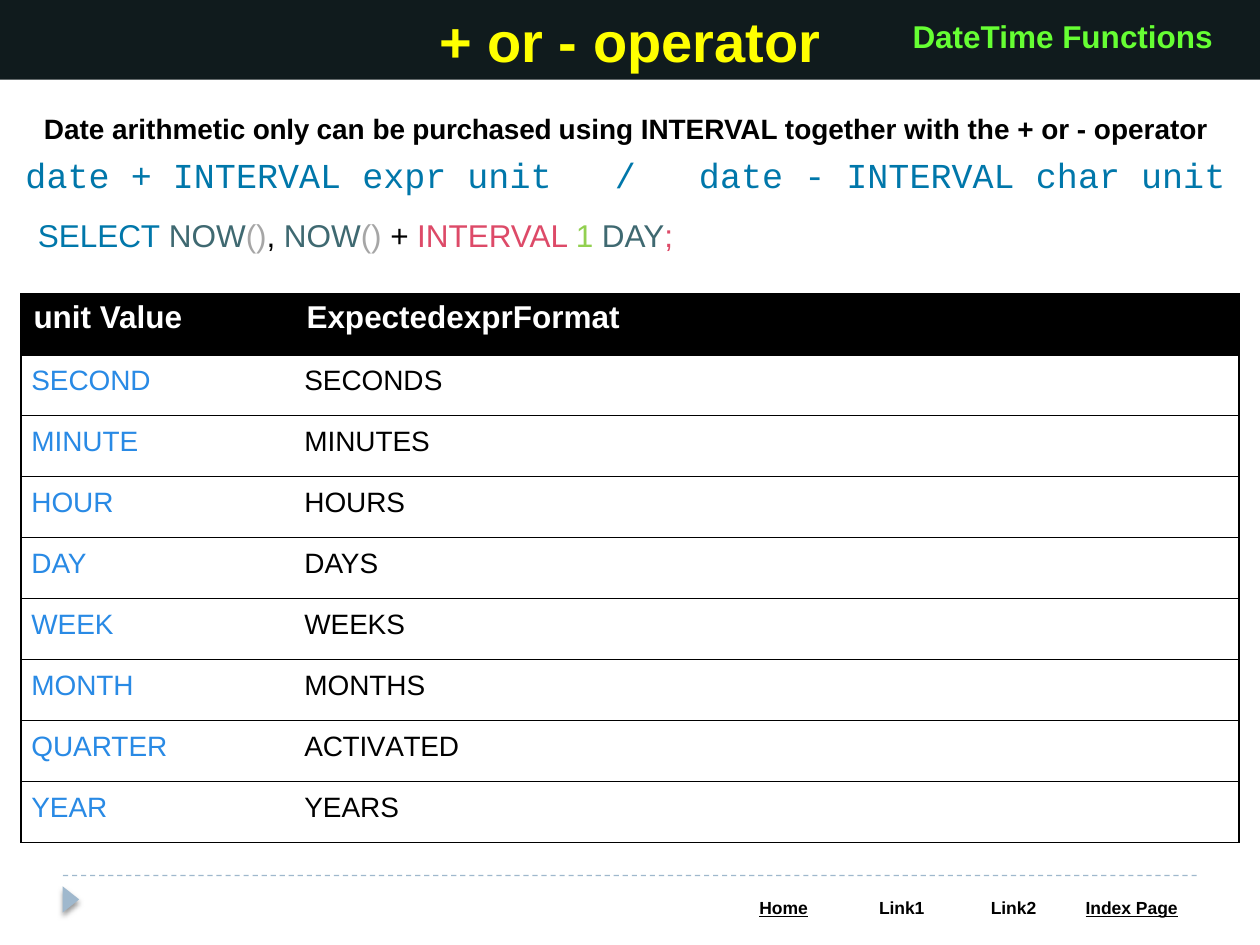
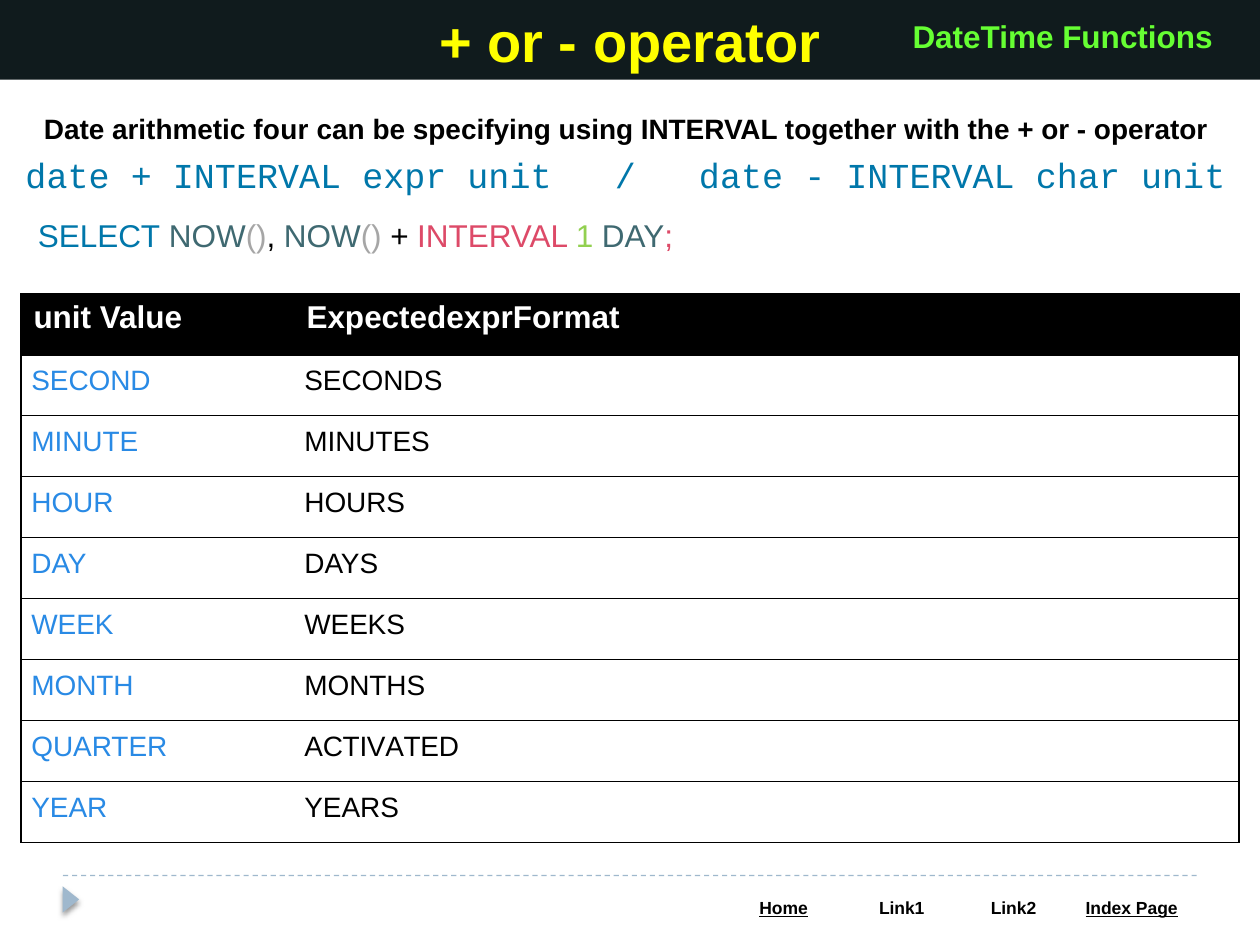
only: only -> four (281, 130)
purchased: purchased -> specifying (482, 130)
